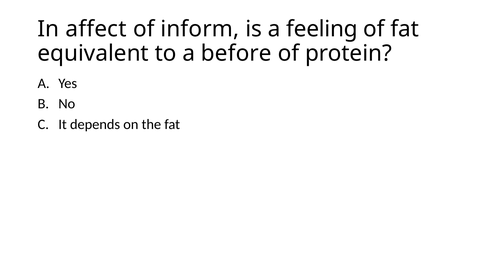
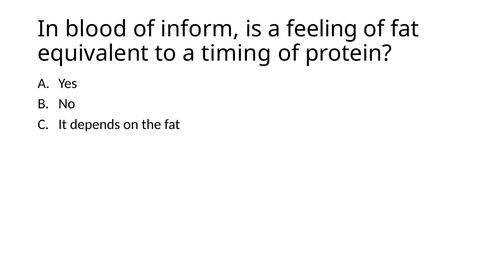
affect: affect -> blood (96, 29)
before: before -> timing (236, 54)
